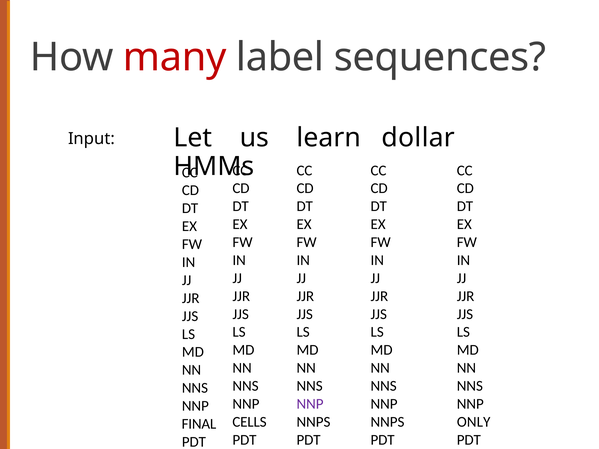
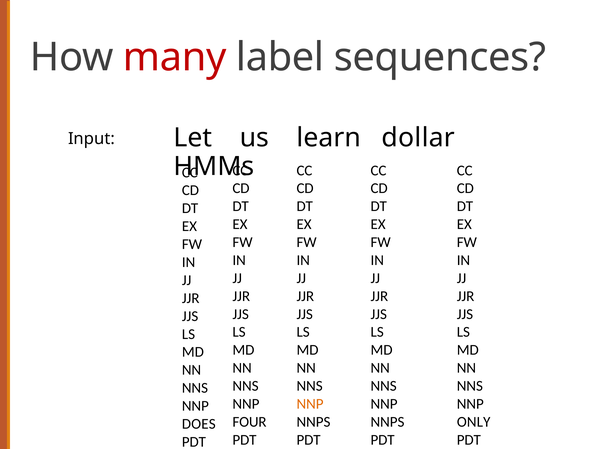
NNP colour: purple -> orange (310, 404)
CELLS: CELLS -> FOUR (249, 422)
FINAL: FINAL -> DOES (199, 424)
